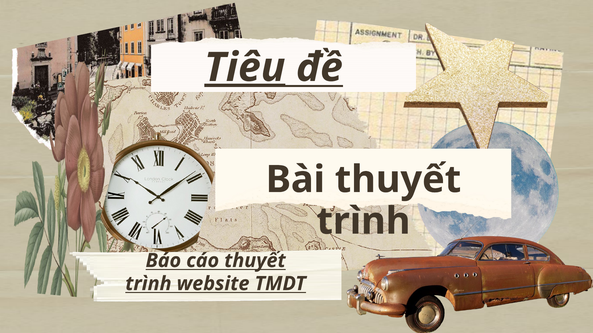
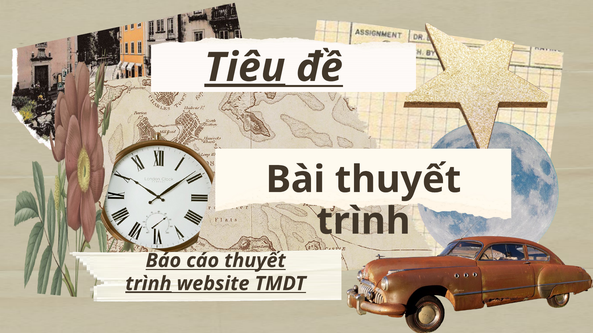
trình underline: none -> present (148, 284)
